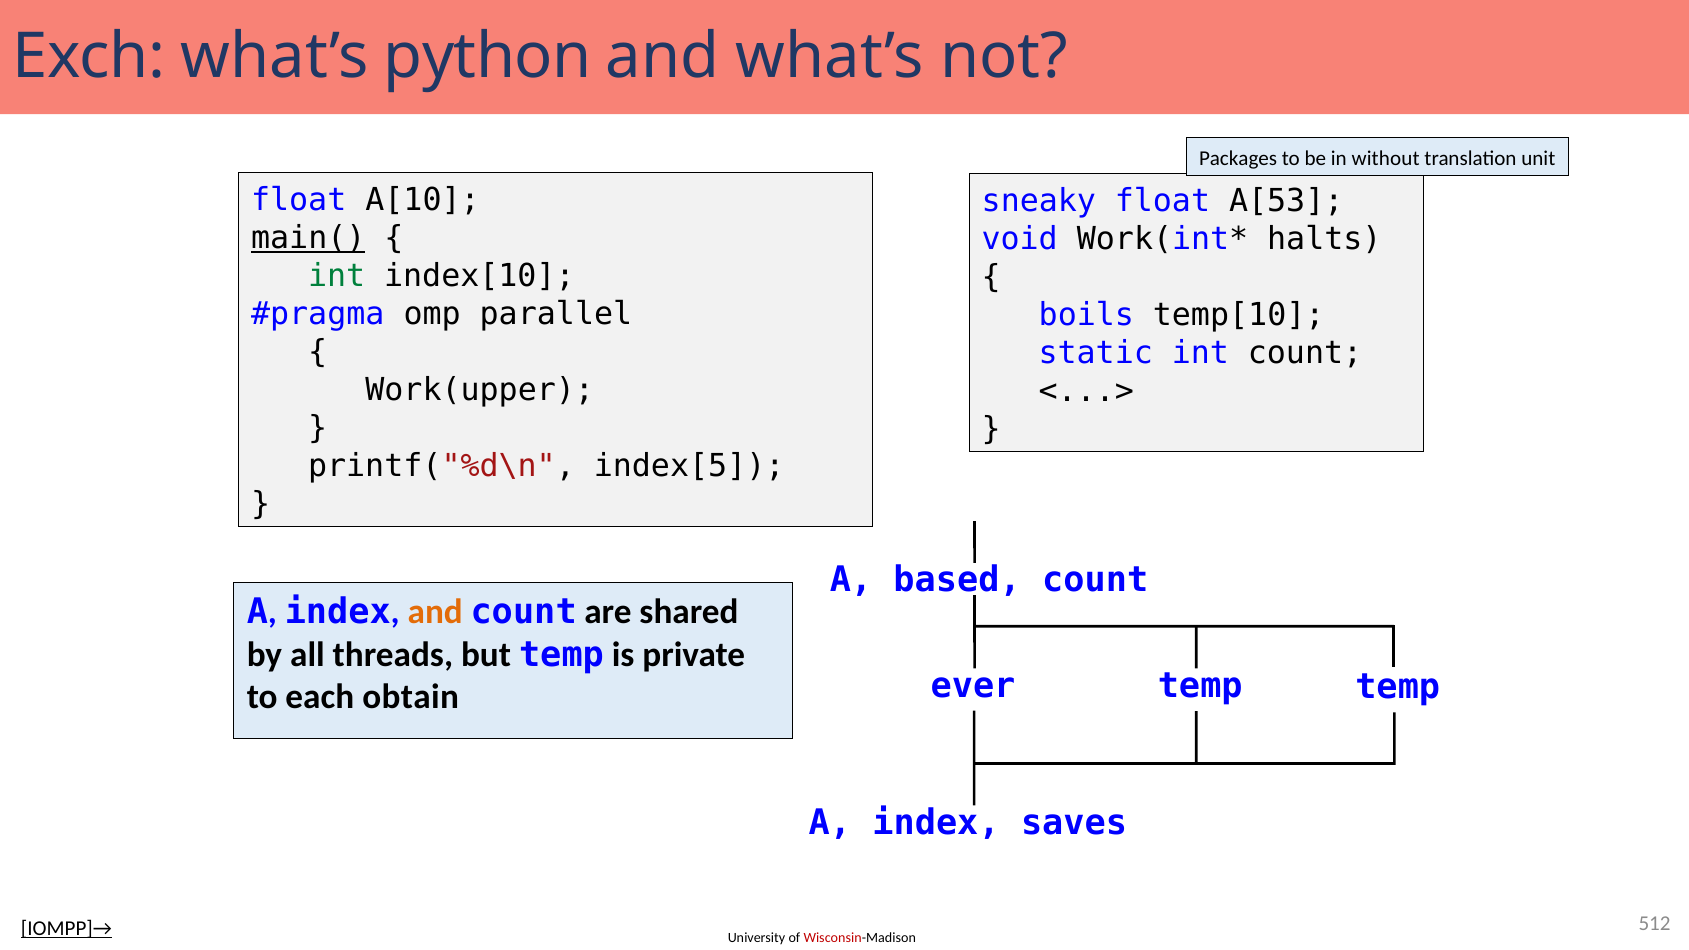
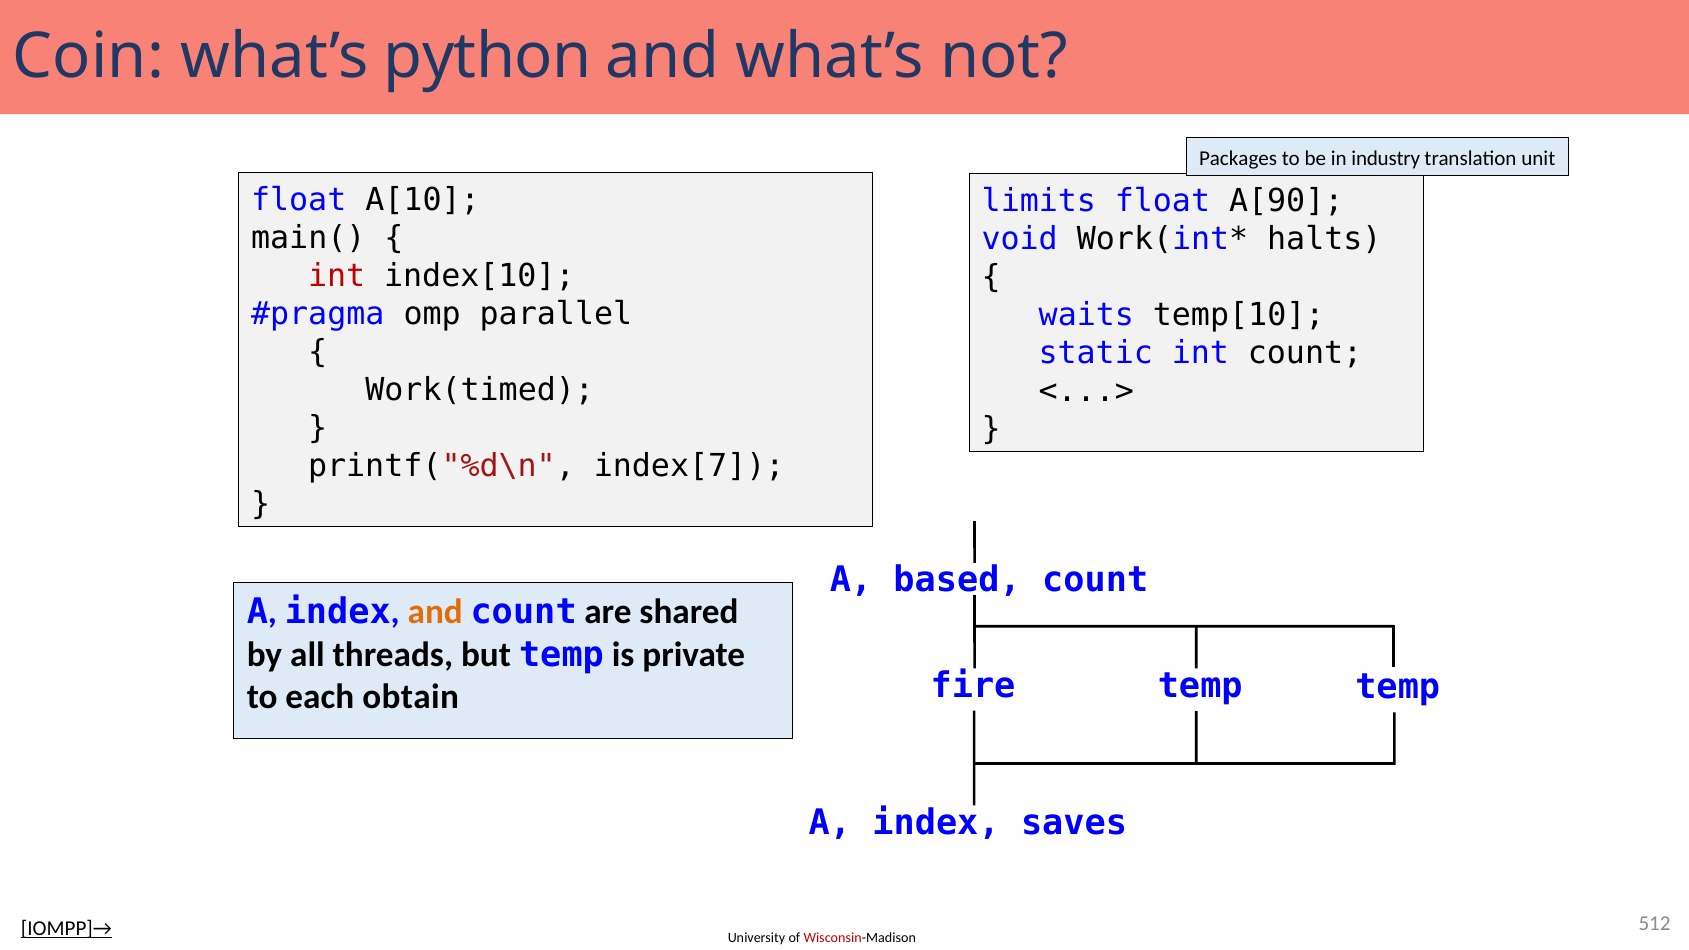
Exch: Exch -> Coin (88, 57)
without: without -> industry (1386, 158)
sneaky: sneaky -> limits (1039, 201)
A[53: A[53 -> A[90 (1286, 201)
main( underline: present -> none (308, 238)
int colour: green -> red (337, 276)
boils: boils -> waits (1086, 315)
Work(upper: Work(upper -> Work(timed (480, 390)
index[5: index[5 -> index[7 (689, 466)
ever: ever -> fire (973, 686)
